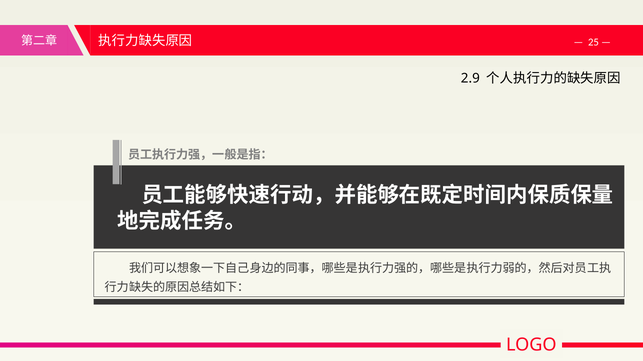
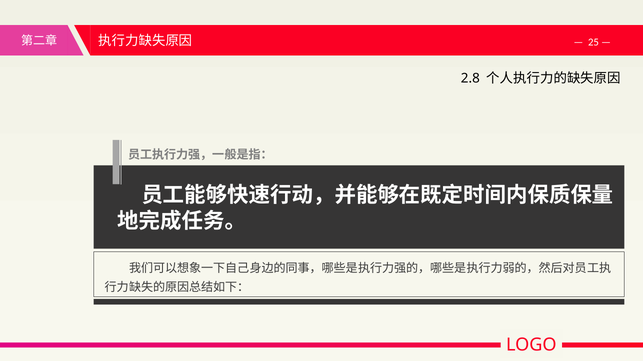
2.9: 2.9 -> 2.8 (470, 78)
